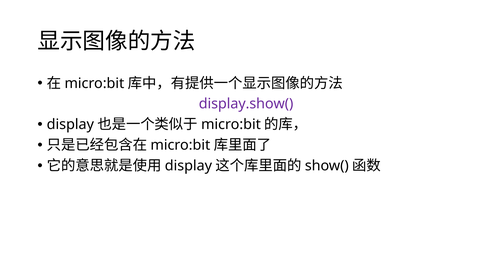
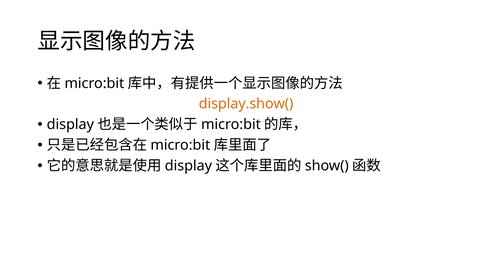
display.show( colour: purple -> orange (246, 104)
